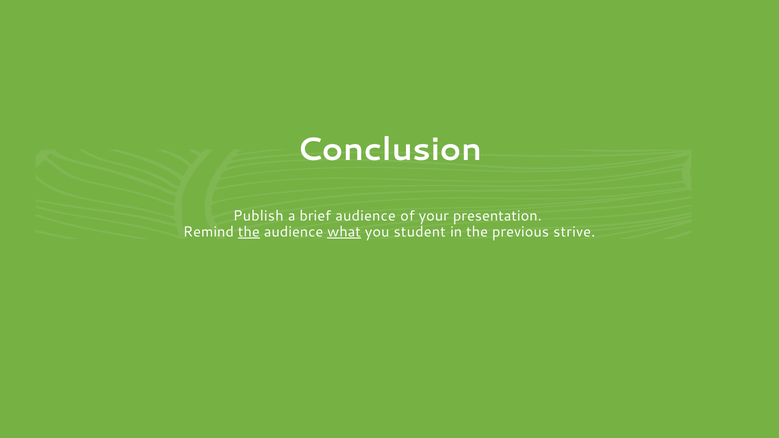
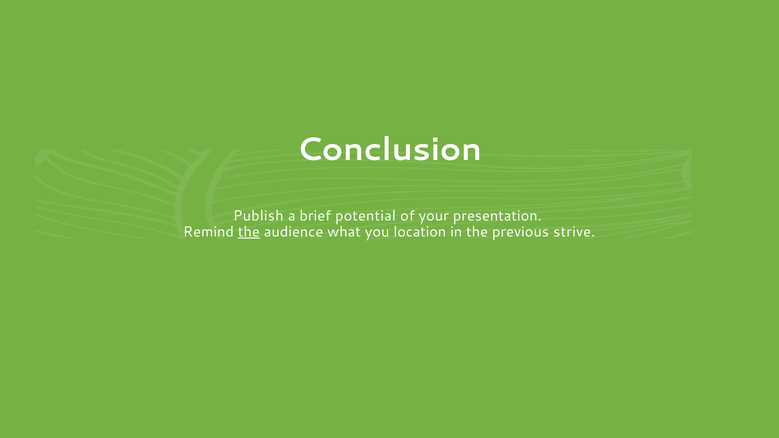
brief audience: audience -> potential (366, 216)
what underline: present -> none (344, 232)
student: student -> location (420, 232)
